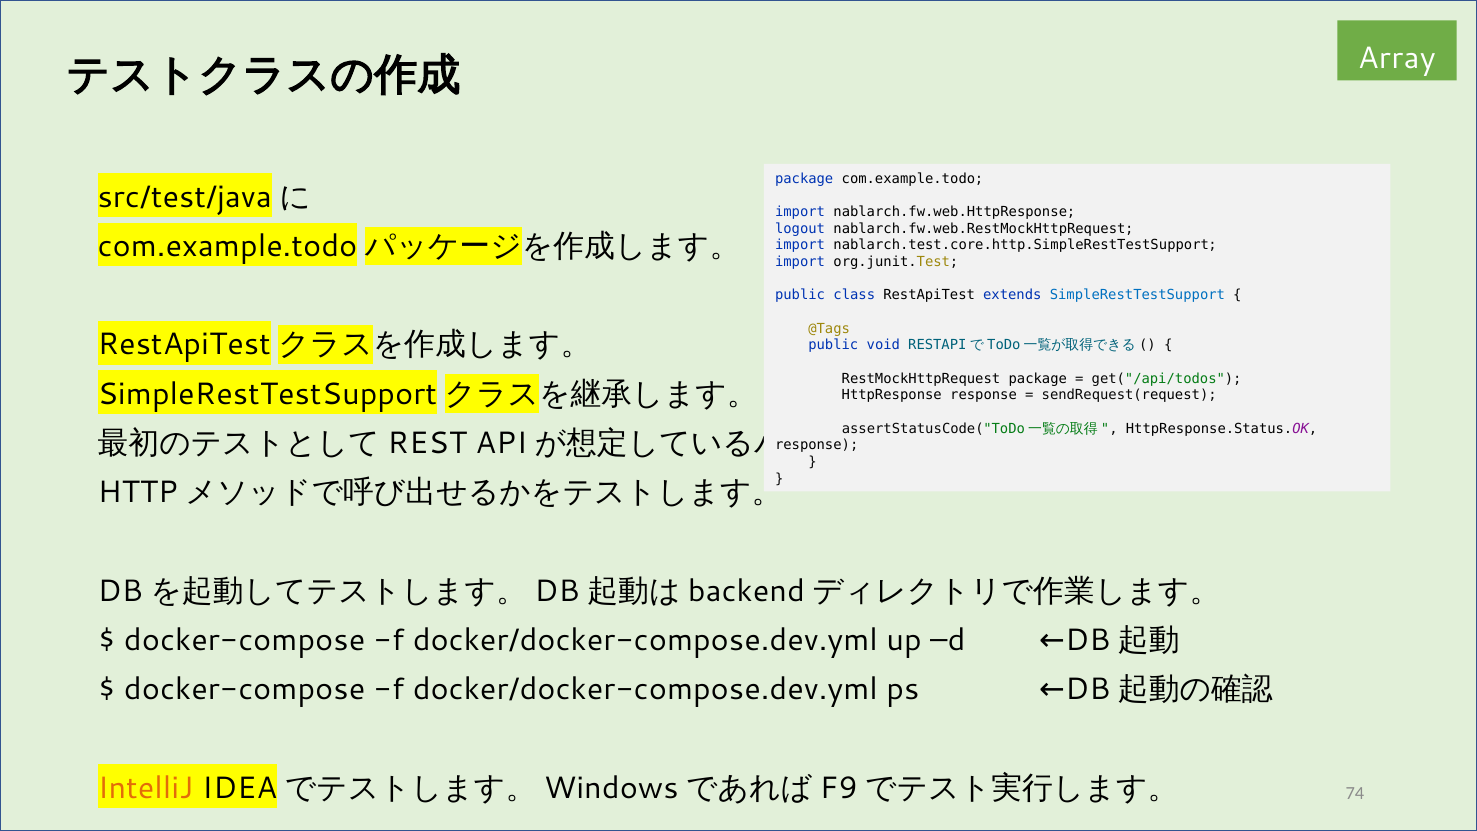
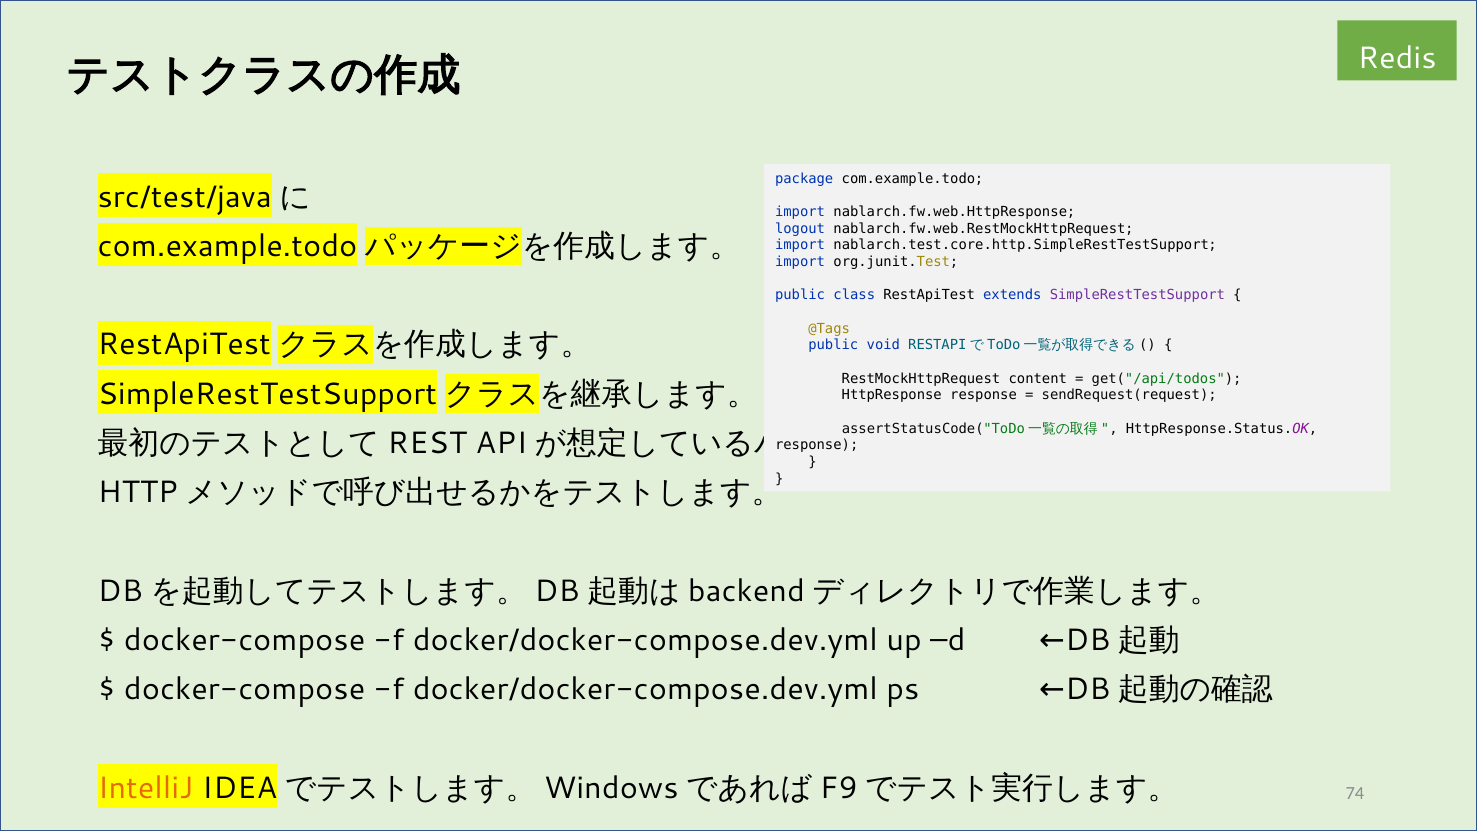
Array: Array -> Redis (1397, 59)
SimpleRestTestSupport colour: blue -> purple (1137, 295)
RestMockHttpRequest package: package -> content (1038, 378)
